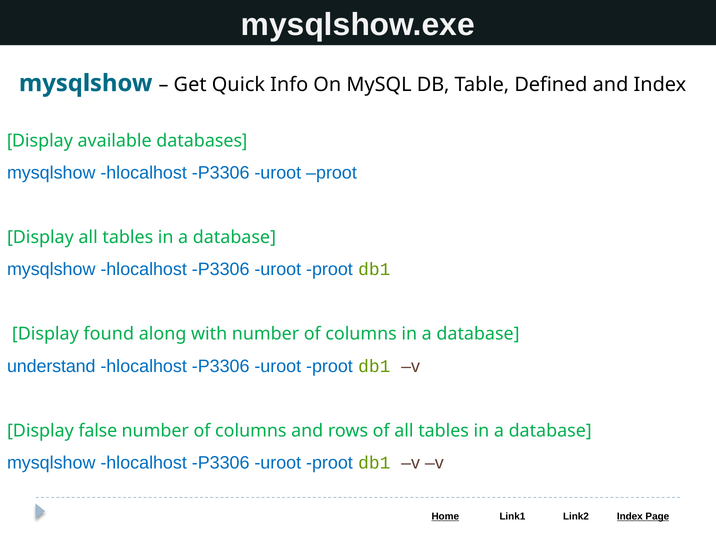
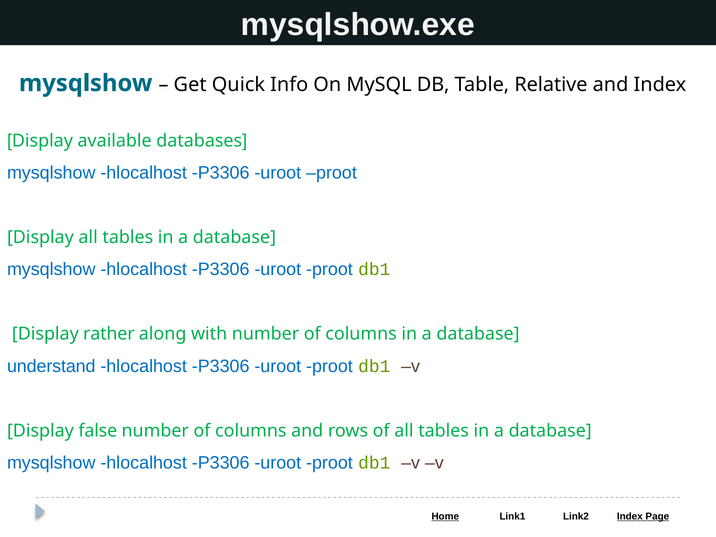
Defined: Defined -> Relative (551, 85)
found: found -> rather (109, 334)
